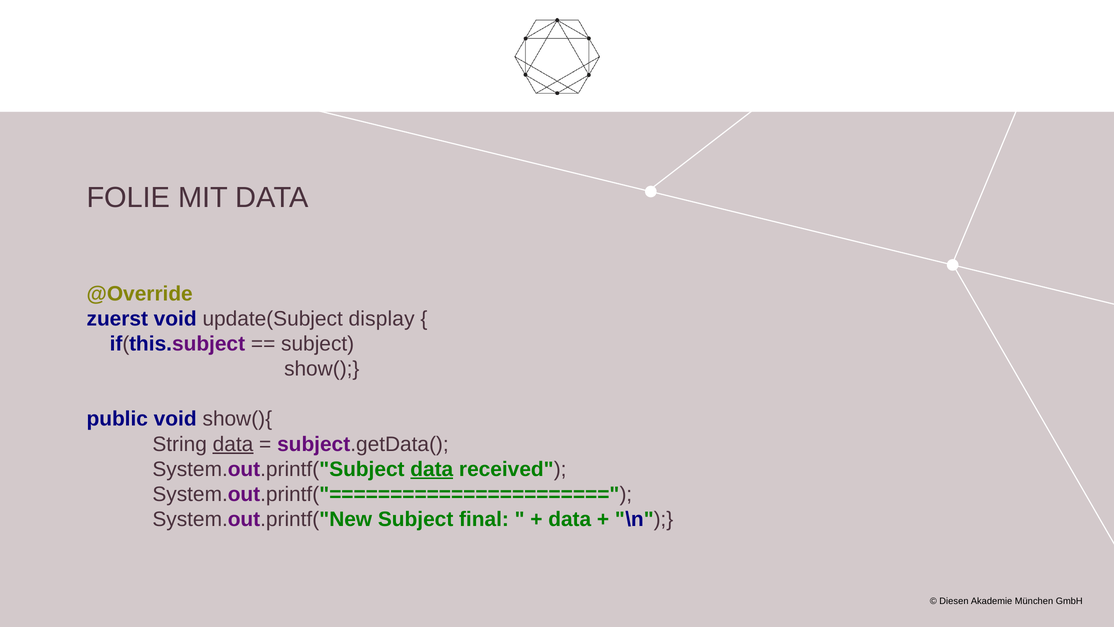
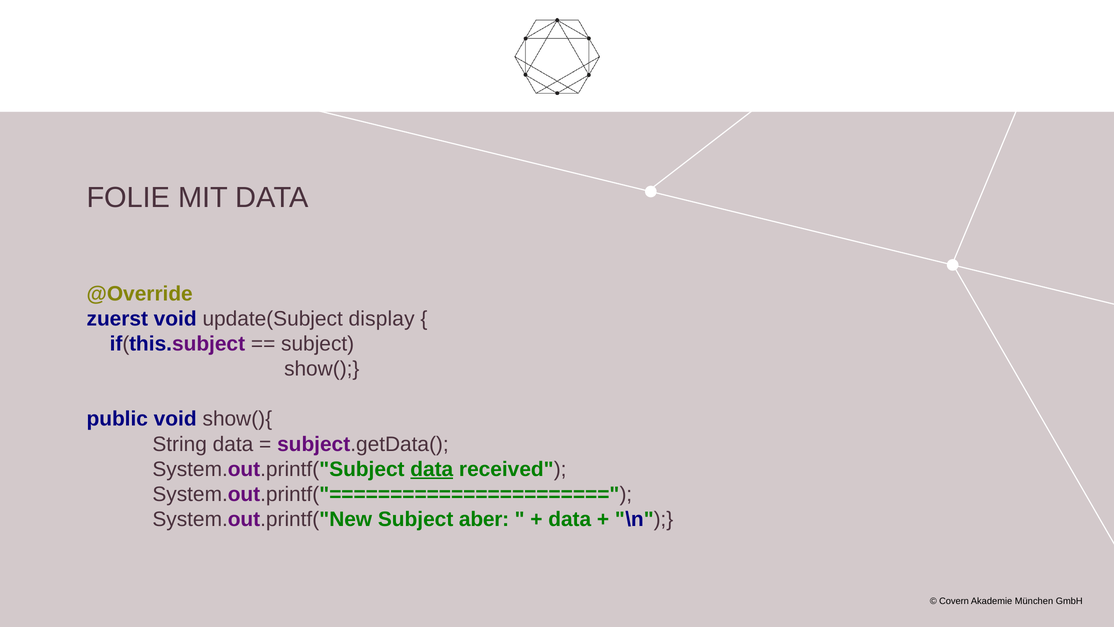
data underline: present -> none (233, 444)
final: final -> aber (484, 519)
Diesen: Diesen -> Covern (954, 601)
